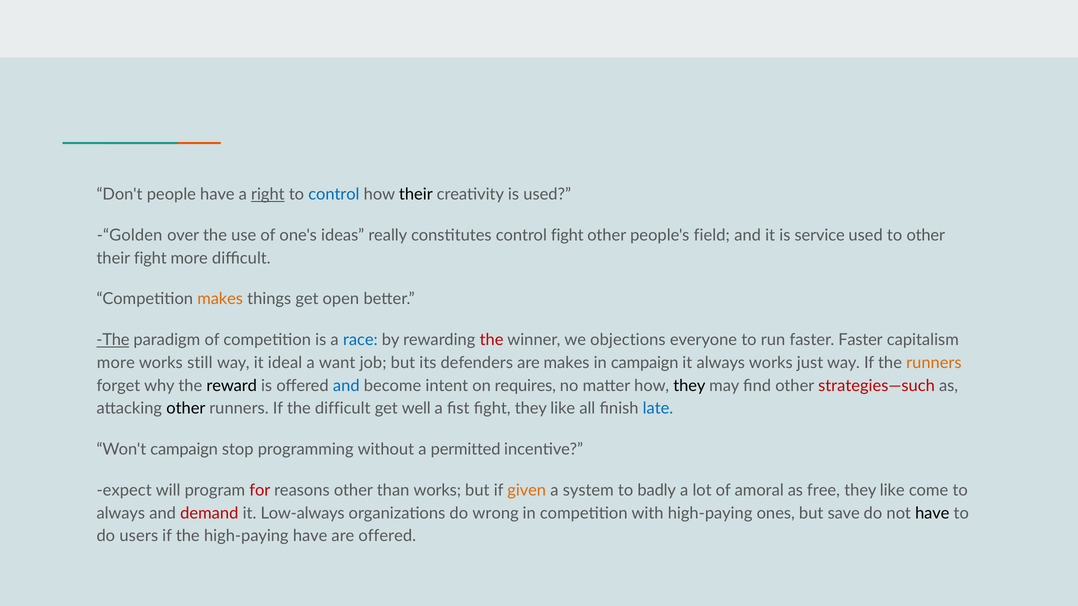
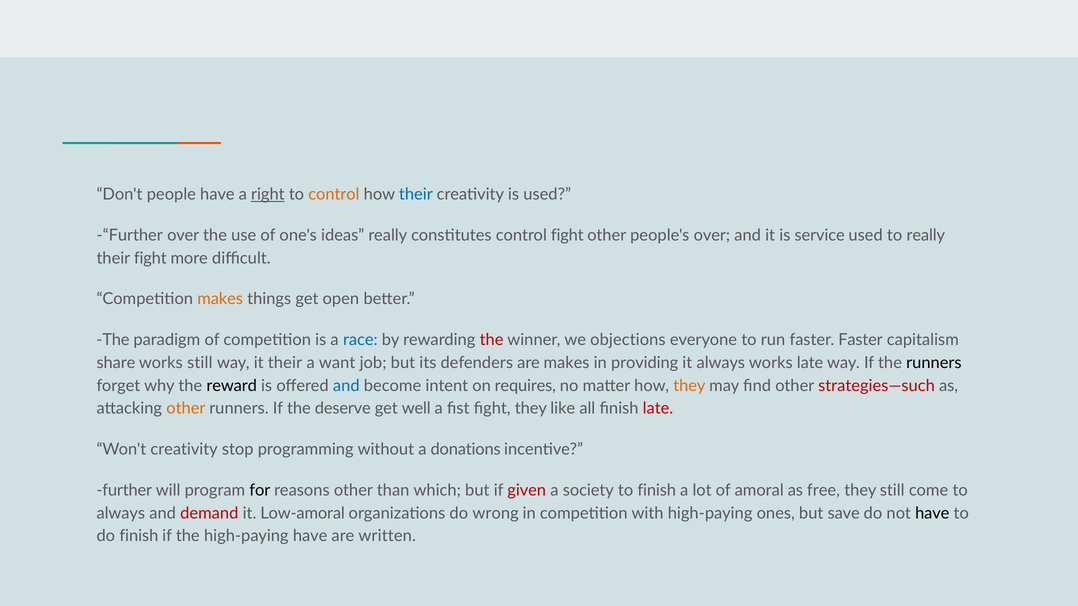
control colour: blue -> orange (334, 195)
their colour: black -> blue (416, 195)
-“Golden: -“Golden -> -“Further (130, 235)
people's field: field -> over (712, 235)
to other: other -> really (926, 235)
The underline: present -> none (113, 340)
more: more -> share (116, 363)
it ideal: ideal -> their (285, 363)
in campaign: campaign -> providing (645, 363)
works just: just -> late (810, 363)
runners colour: orange -> black (934, 363)
they colour: black -> orange (689, 386)
other colour: black -> orange (186, 409)
the difficult: difficult -> deserve (343, 409)
late colour: blue -> red (658, 409)
Won't campaign: campaign -> creativity (184, 450)
permitted: permitted -> donations (466, 450)
expect: expect -> further (124, 491)
for colour: red -> black (260, 491)
than works: works -> which (437, 491)
given colour: orange -> red (527, 491)
system: system -> society (588, 491)
to badly: badly -> finish (657, 491)
like: like -> still (892, 491)
Low-always: Low-always -> Low-amoral (303, 513)
do users: users -> finish (139, 536)
are offered: offered -> written (387, 536)
